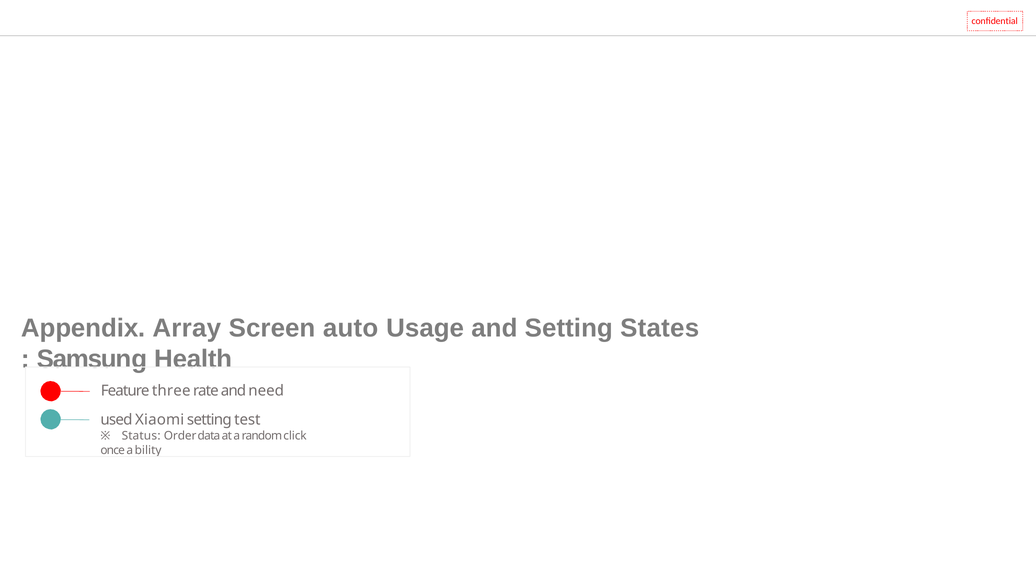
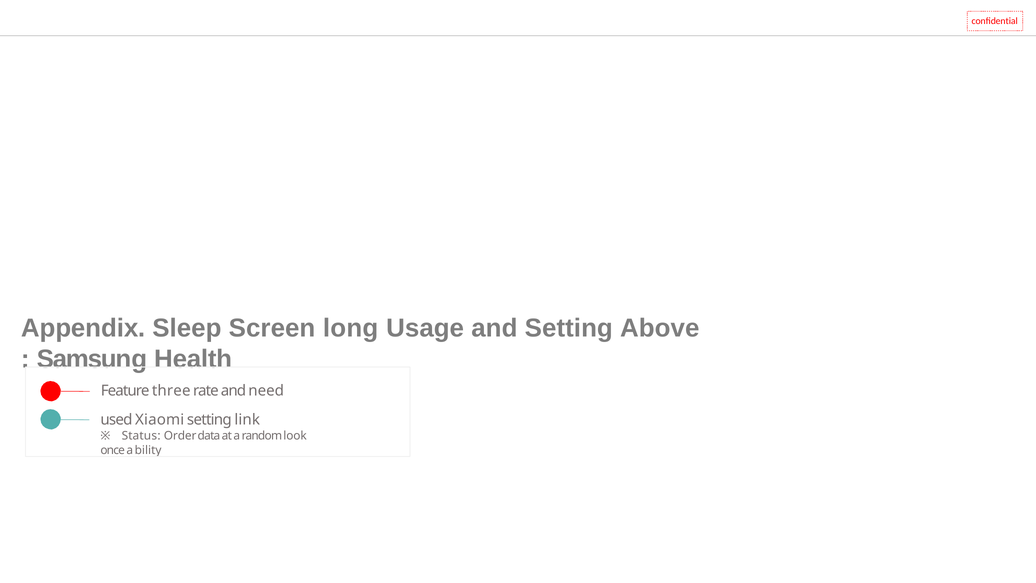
Array: Array -> Sleep (187, 328)
auto: auto -> long (351, 328)
States: States -> Above (660, 328)
test: test -> link (247, 420)
click: click -> look (295, 436)
